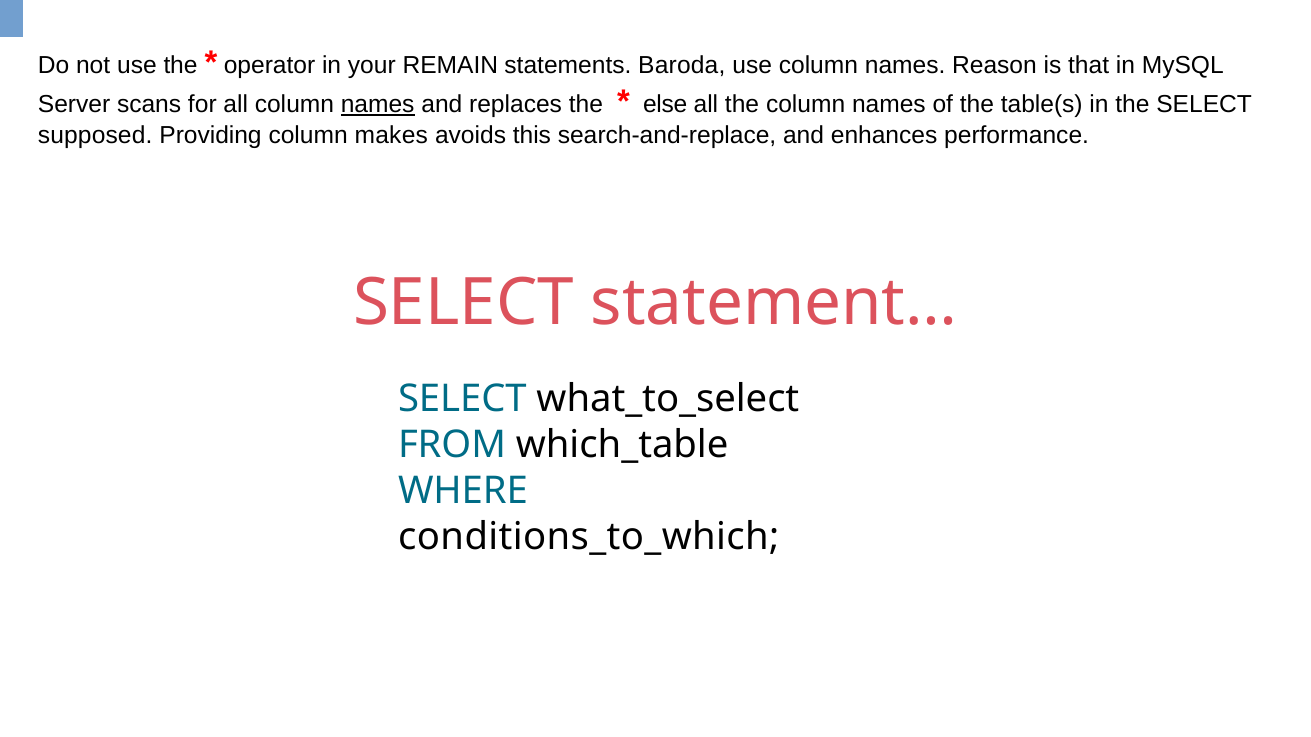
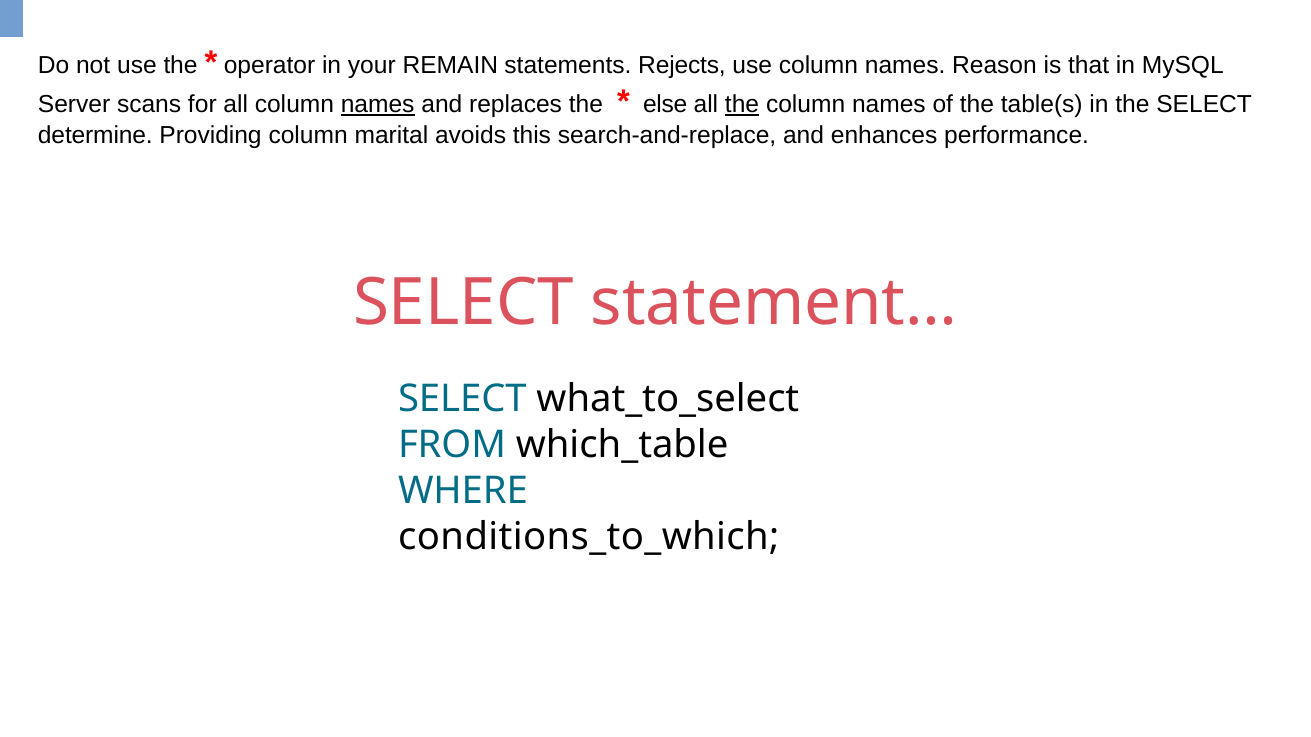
Baroda: Baroda -> Rejects (682, 65)
the underline: none -> present (742, 105)
supposed: supposed -> determine (95, 136)
makes: makes -> marital (391, 136)
